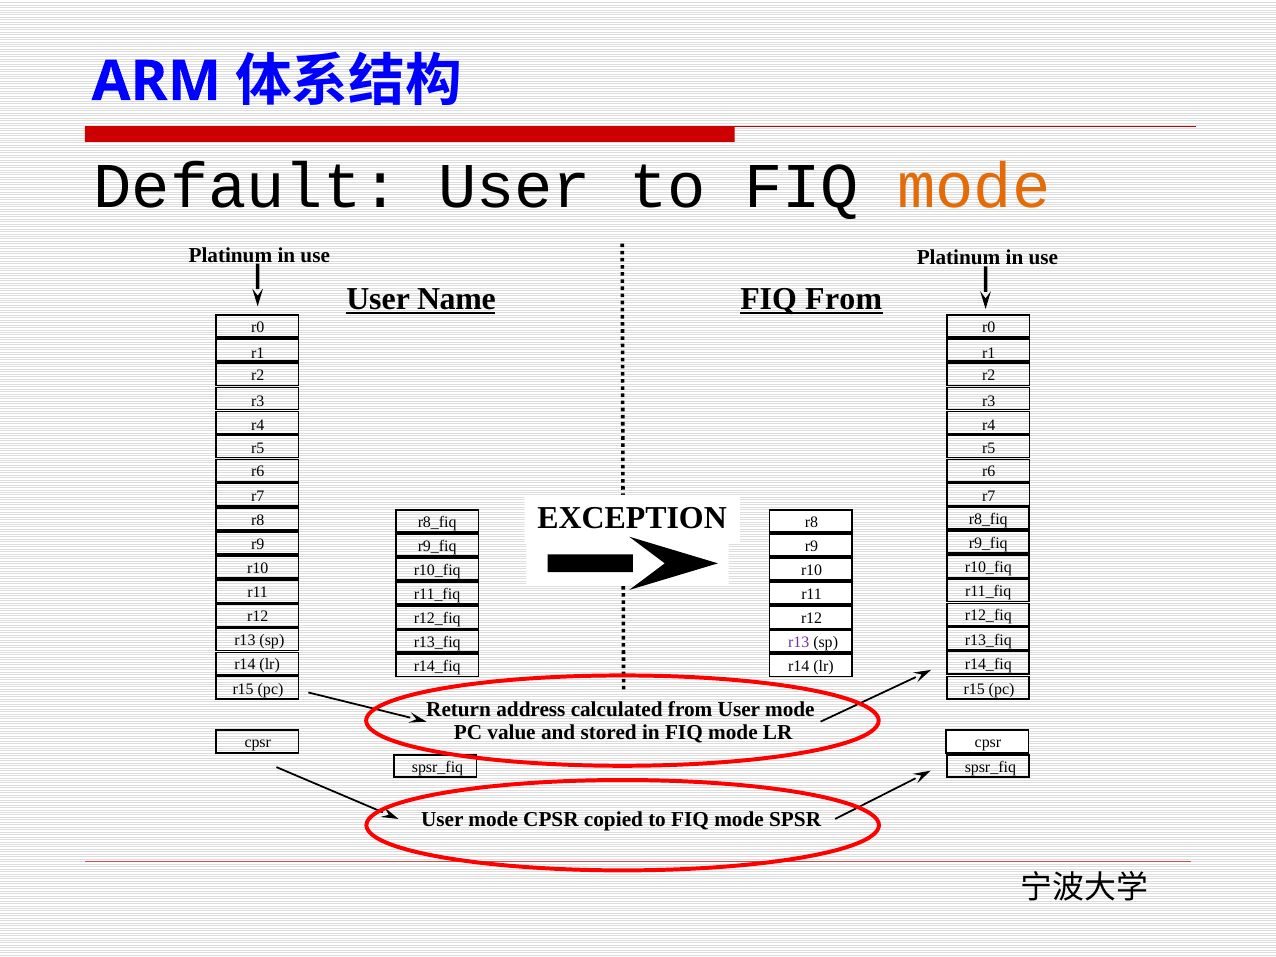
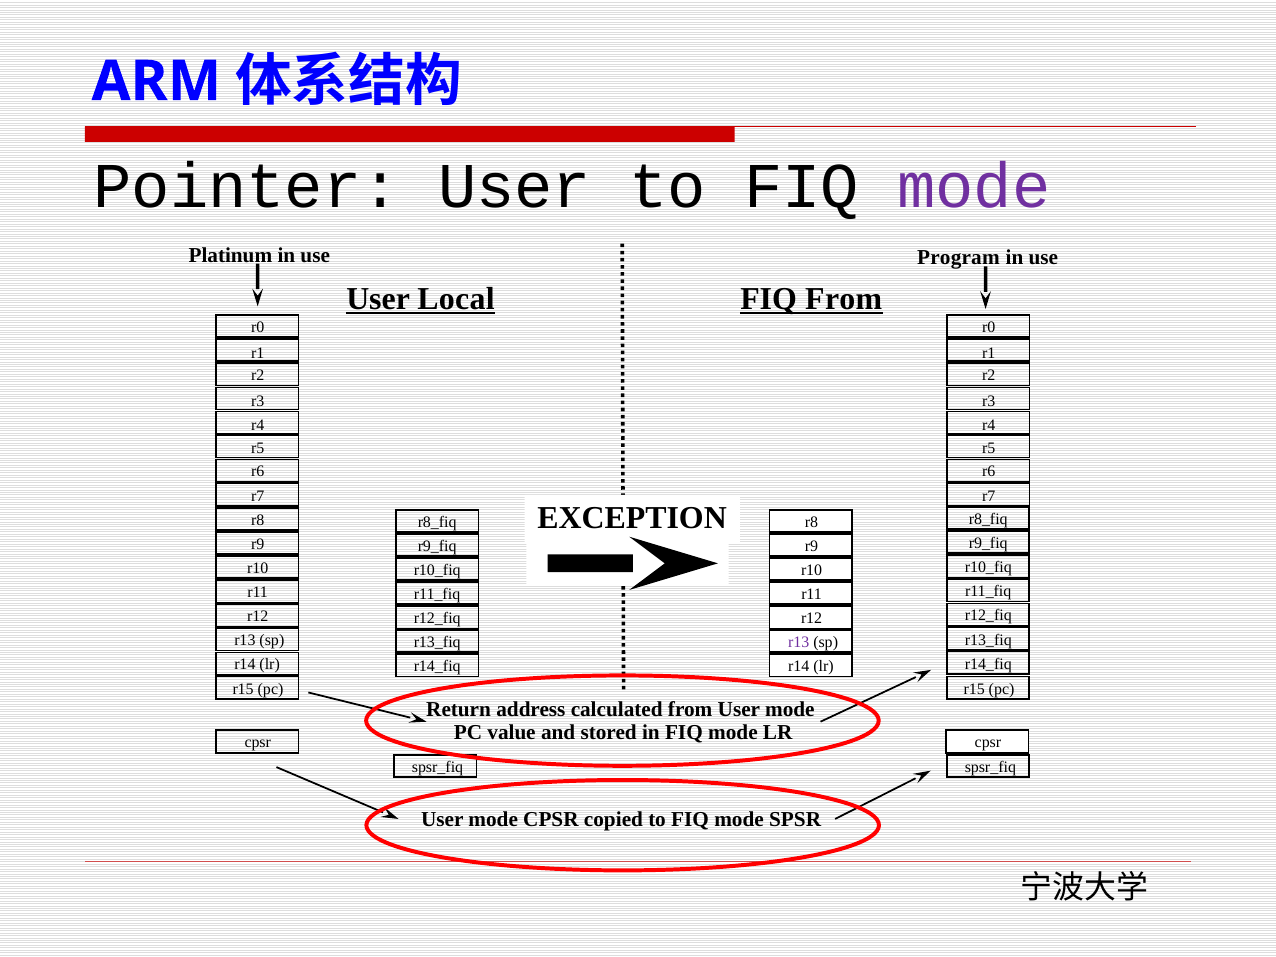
Default: Default -> Pointer (247, 186)
mode colour: orange -> purple (974, 186)
use Platinum: Platinum -> Program (958, 258)
Name: Name -> Local (456, 299)
